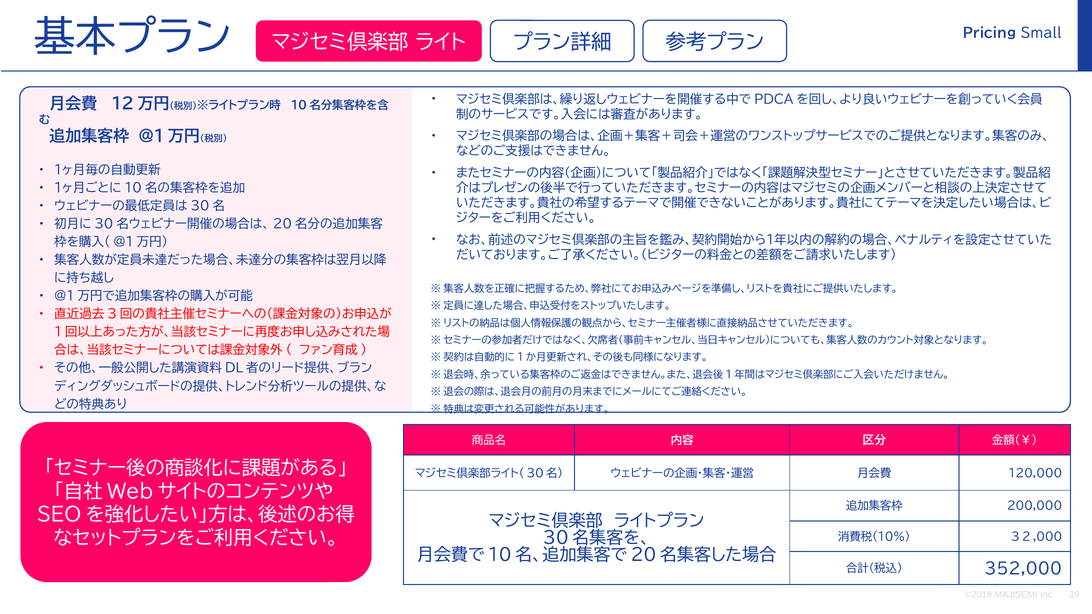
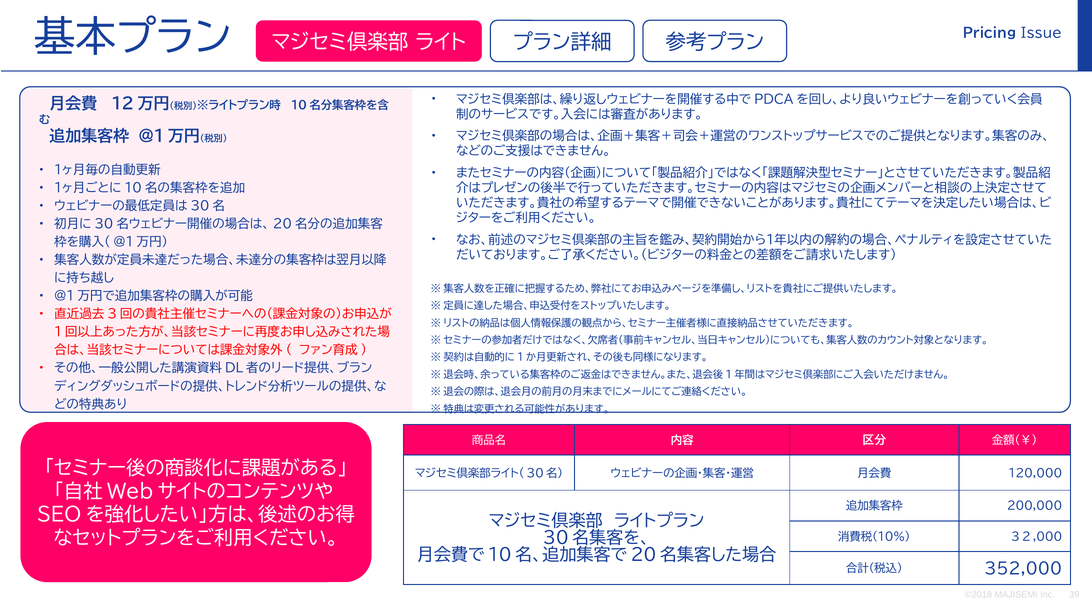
Small: Small -> Issue (1041, 33)
